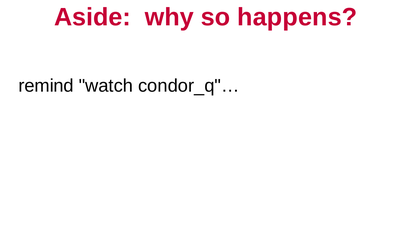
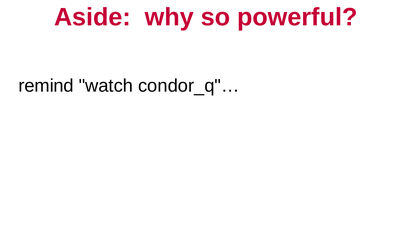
happens: happens -> powerful (297, 17)
